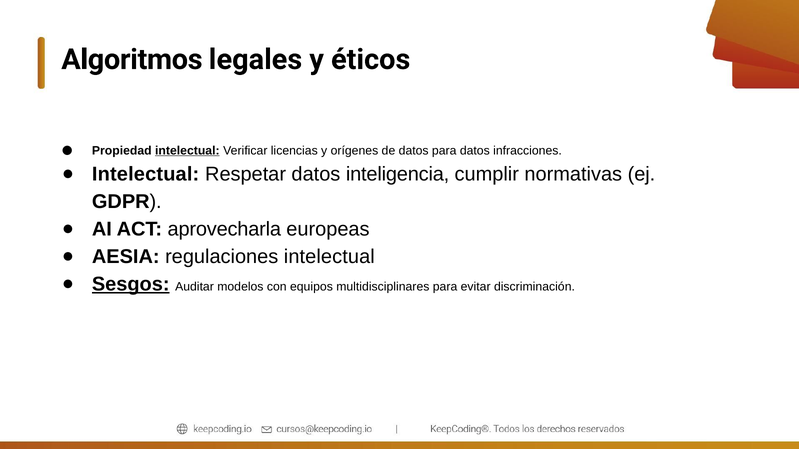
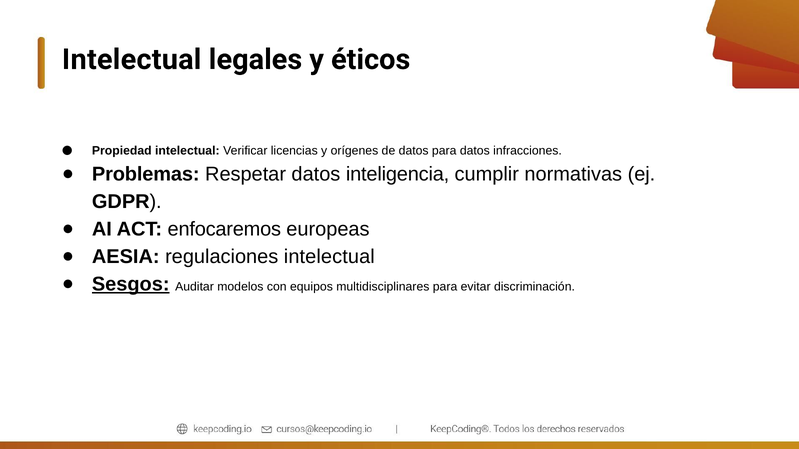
Algoritmos: Algoritmos -> Intelectual (132, 60)
intelectual underline: present -> none (187, 151)
Intelectual: Intelectual -> Problemas (146, 174)
aprovecharla: aprovecharla -> enfocaremos (224, 229)
